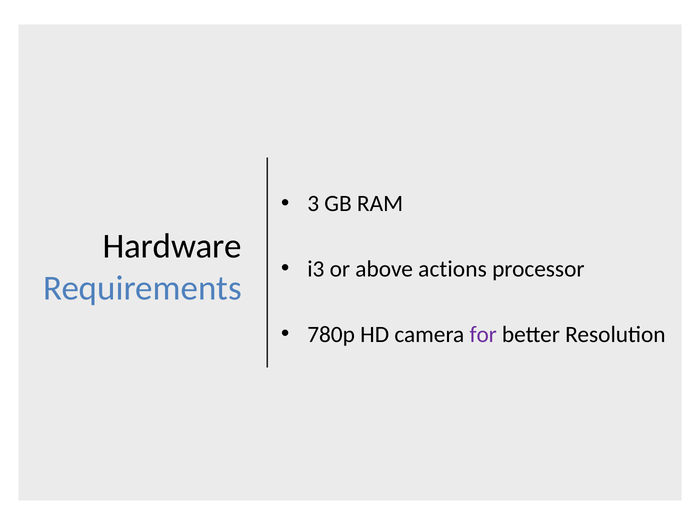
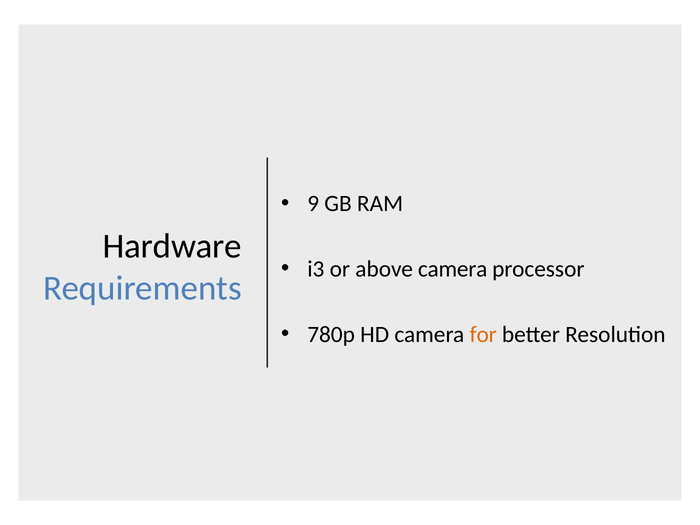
3: 3 -> 9 (313, 204)
above actions: actions -> camera (453, 269)
for colour: purple -> orange (483, 334)
